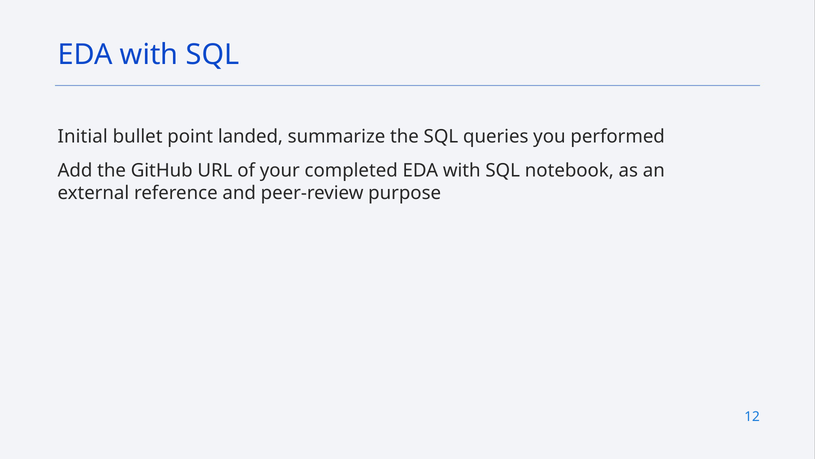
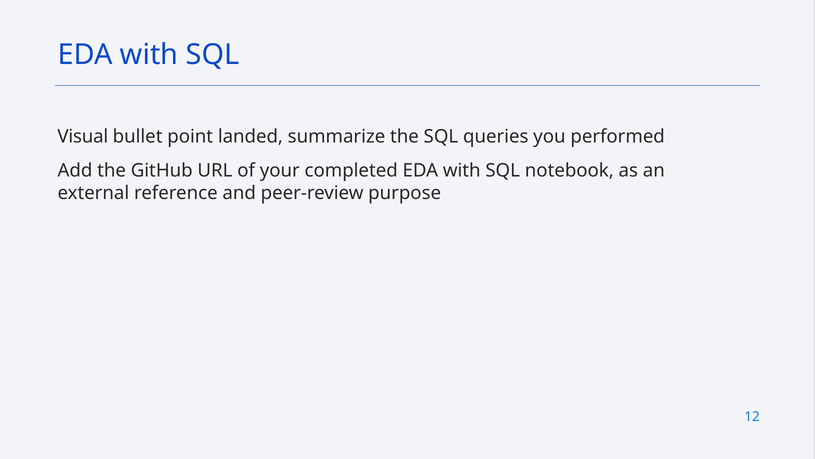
Initial: Initial -> Visual (83, 136)
